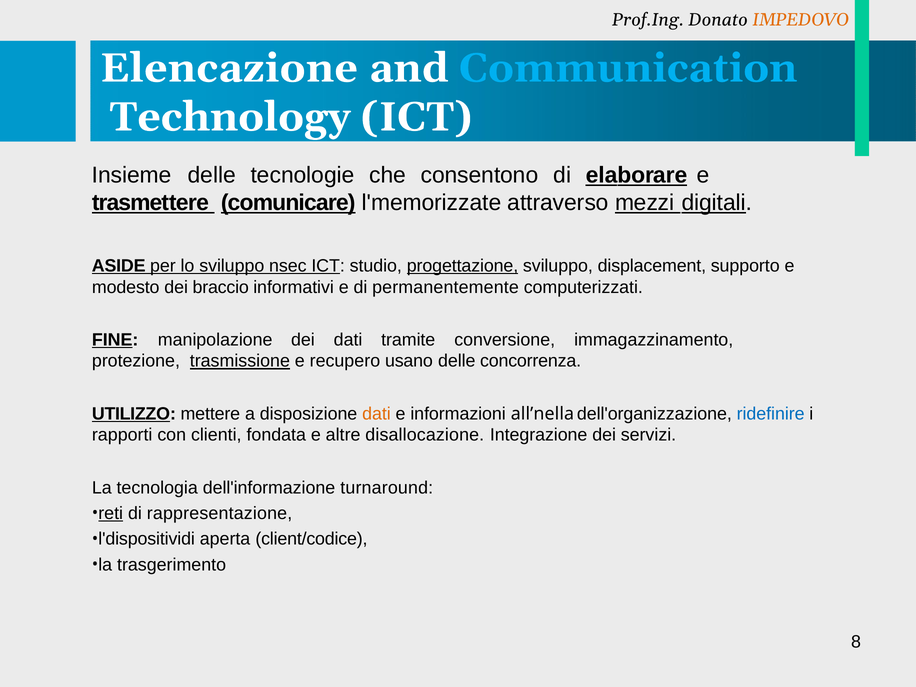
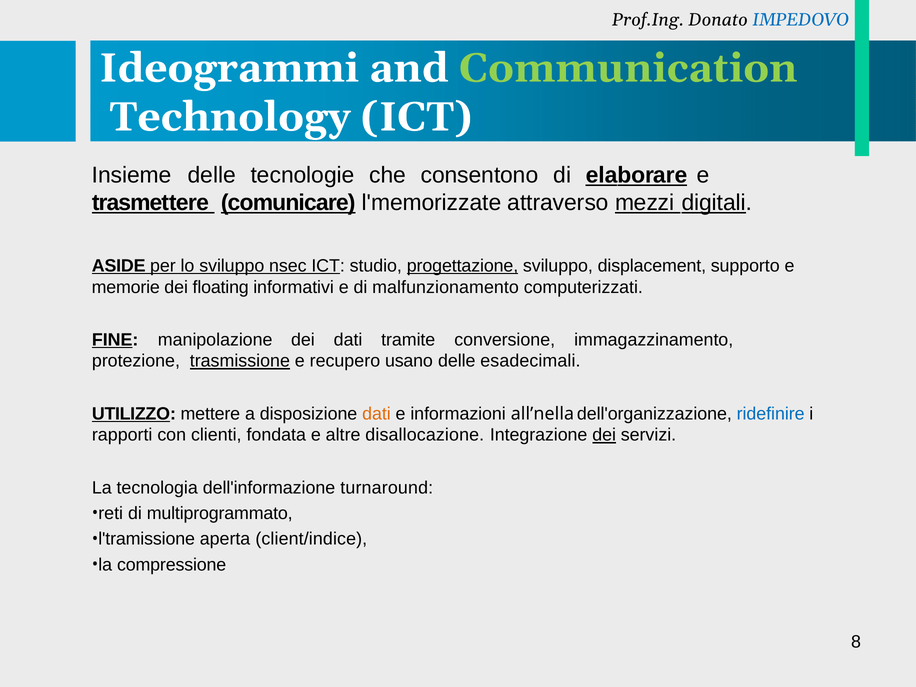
IMPEDOVO colour: orange -> blue (801, 20)
Elencazione: Elencazione -> Ideogrammi (229, 68)
Communication colour: light blue -> light green (628, 68)
modesto: modesto -> memorie (126, 287)
braccio: braccio -> floating (221, 287)
permanentemente: permanentemente -> malfunzionamento (446, 287)
concorrenza: concorrenza -> esadecimali (530, 361)
dei underline: none -> present (604, 435)
reti underline: present -> none (111, 513)
rappresentazione: rappresentazione -> multiprogrammato (220, 513)
l'dispositividi: l'dispositividi -> l'tramissione (147, 539)
client/codice: client/codice -> client/indice (311, 539)
trasgerimento: trasgerimento -> compressione (172, 565)
